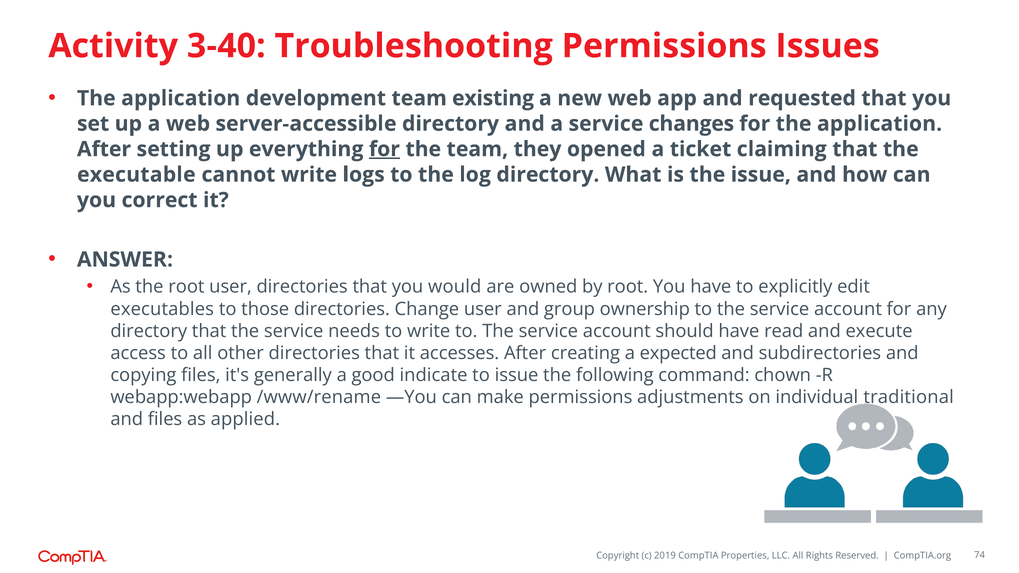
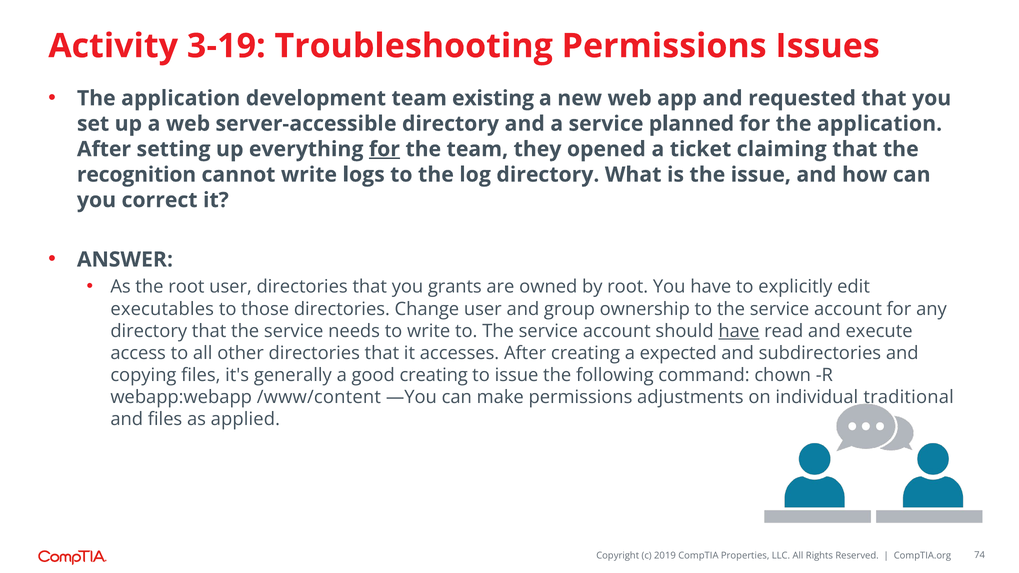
3-40: 3-40 -> 3-19 (226, 46)
changes: changes -> planned (691, 124)
executable: executable -> recognition (137, 175)
would: would -> grants (455, 287)
have underline: none -> present (739, 331)
good indicate: indicate -> creating (434, 375)
/www/rename: /www/rename -> /www/content (319, 397)
